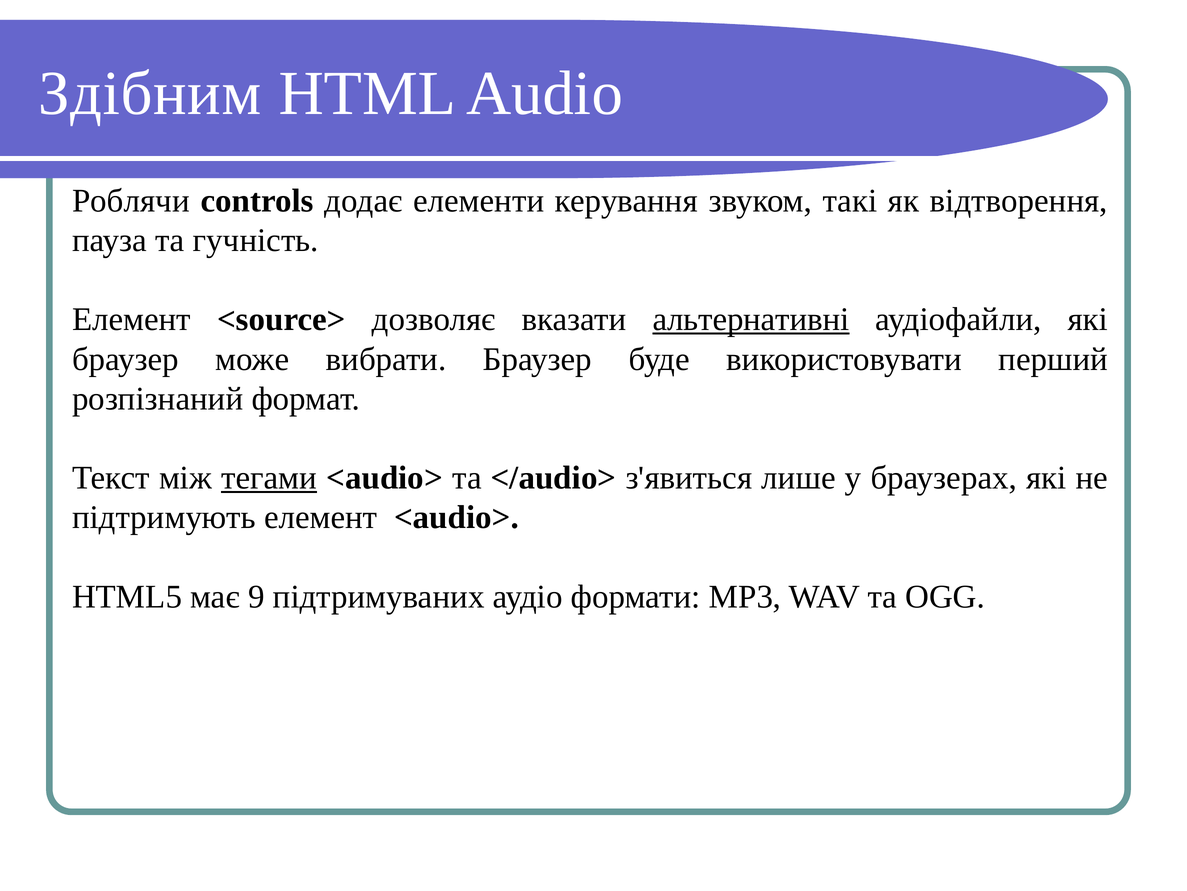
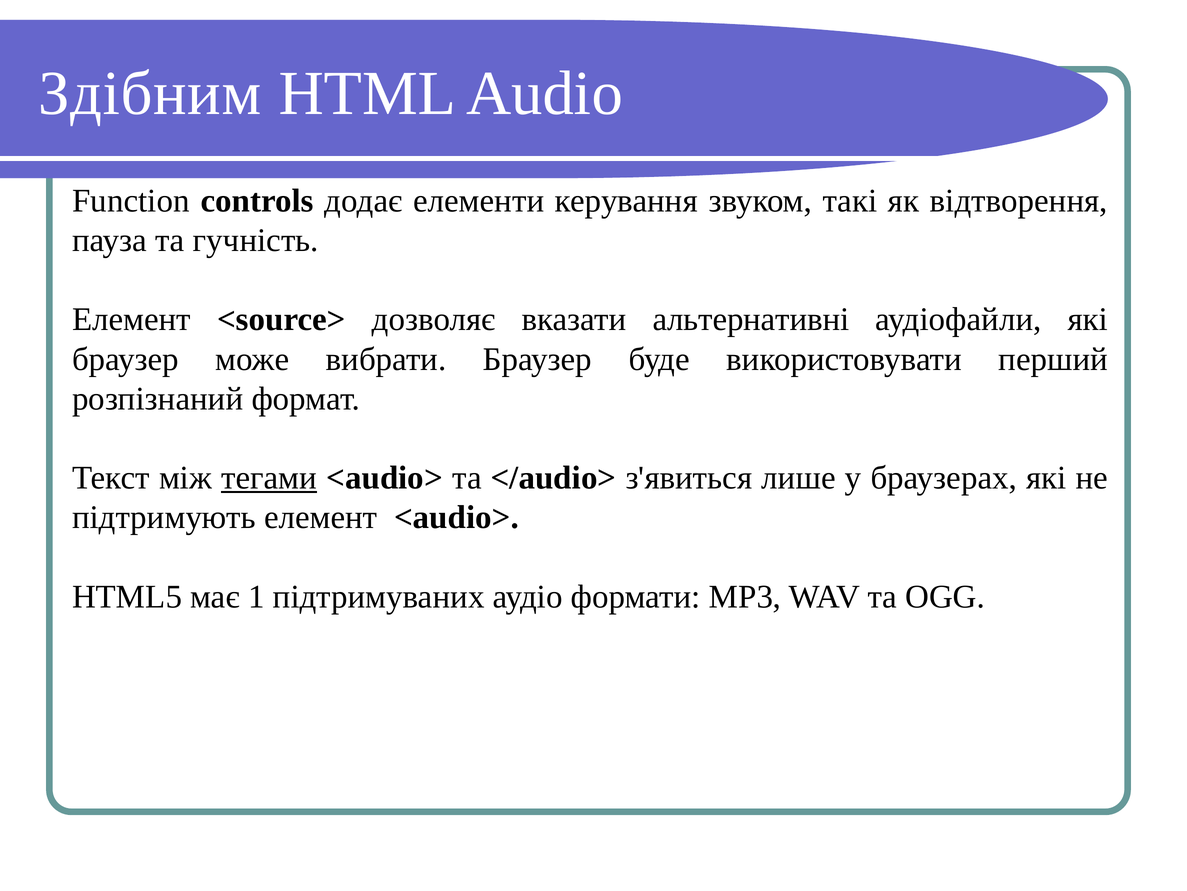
Роблячи: Роблячи -> Function (131, 200)
альтернативні underline: present -> none (751, 319)
9: 9 -> 1 (256, 596)
